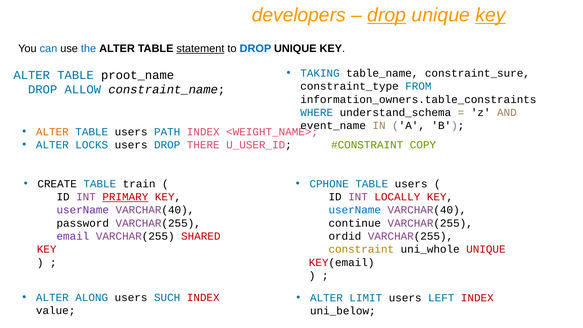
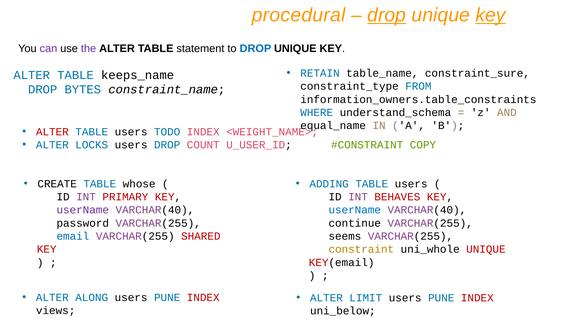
developers: developers -> procedural (299, 15)
can colour: blue -> purple (48, 49)
the colour: blue -> purple (89, 49)
statement underline: present -> none (200, 49)
TAKING: TAKING -> RETAIN (320, 73)
proot_name: proot_name -> keeps_name (138, 75)
ALLOW: ALLOW -> BYTES (83, 90)
event_name: event_name -> equal_name (333, 126)
ALTER colour: orange -> red (52, 132)
PATH: PATH -> TODO (167, 132)
THERE: THERE -> COUNT (203, 145)
train: train -> whose (139, 184)
CPHONE: CPHONE -> ADDING (329, 184)
PRIMARY underline: present -> none (125, 197)
LOCALLY: LOCALLY -> BEHAVES (397, 197)
email colour: purple -> blue (73, 236)
ordid: ordid -> seems (345, 236)
SUCH: SUCH -> PUNE (167, 297)
LEFT: LEFT -> PUNE (441, 298)
value: value -> views (56, 311)
